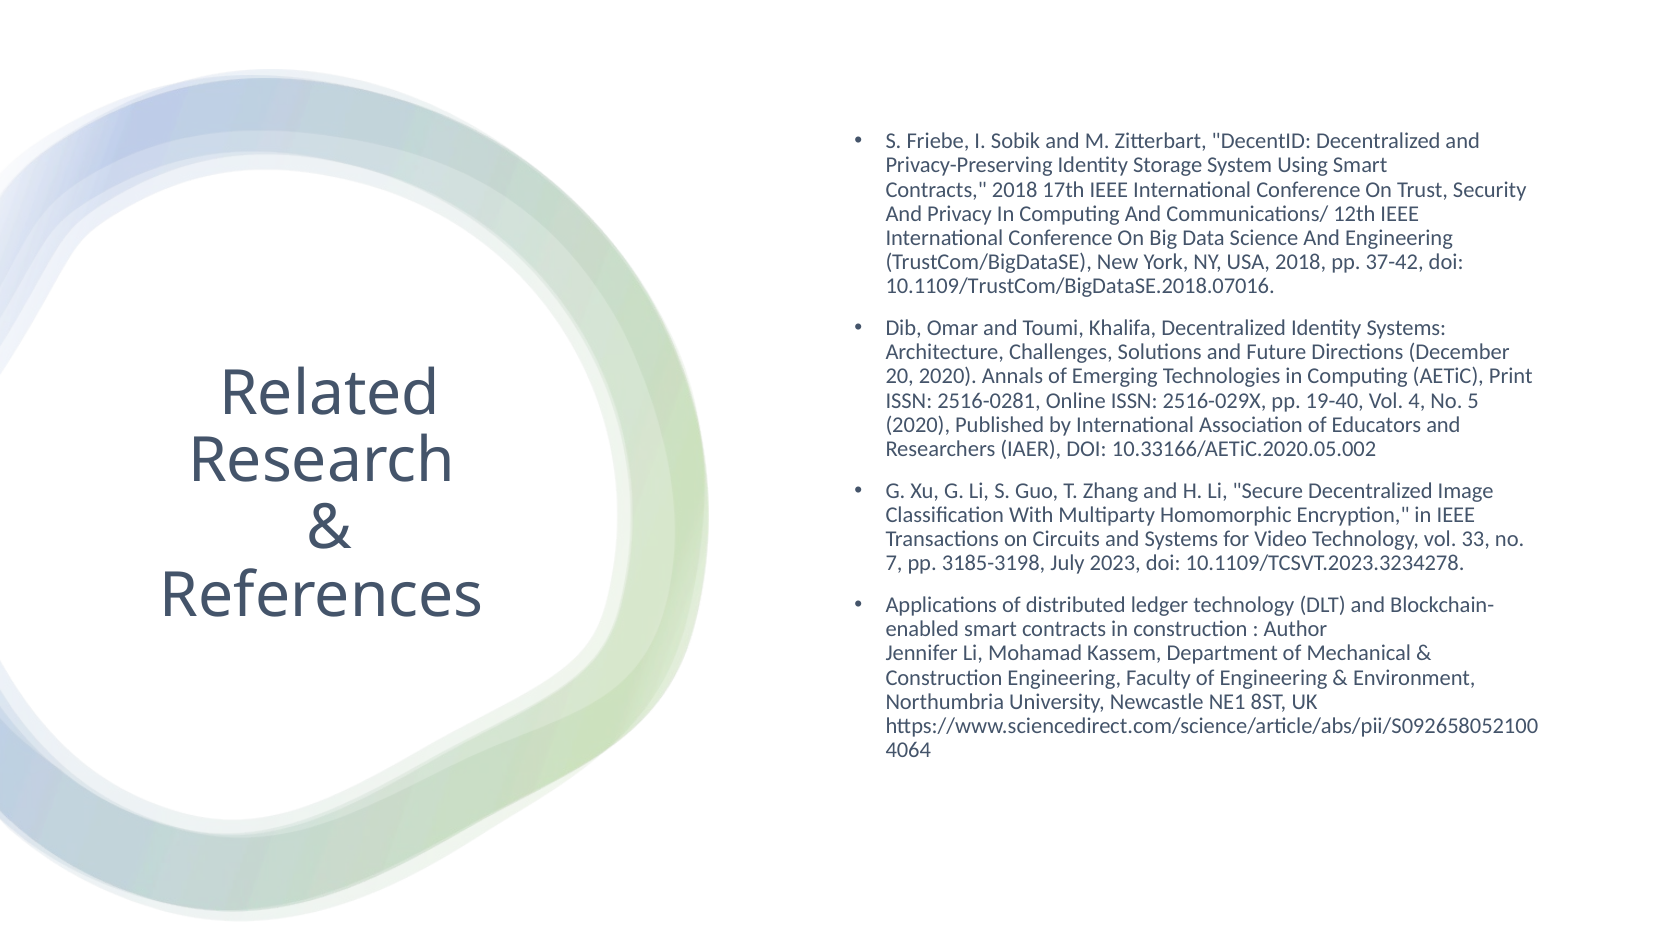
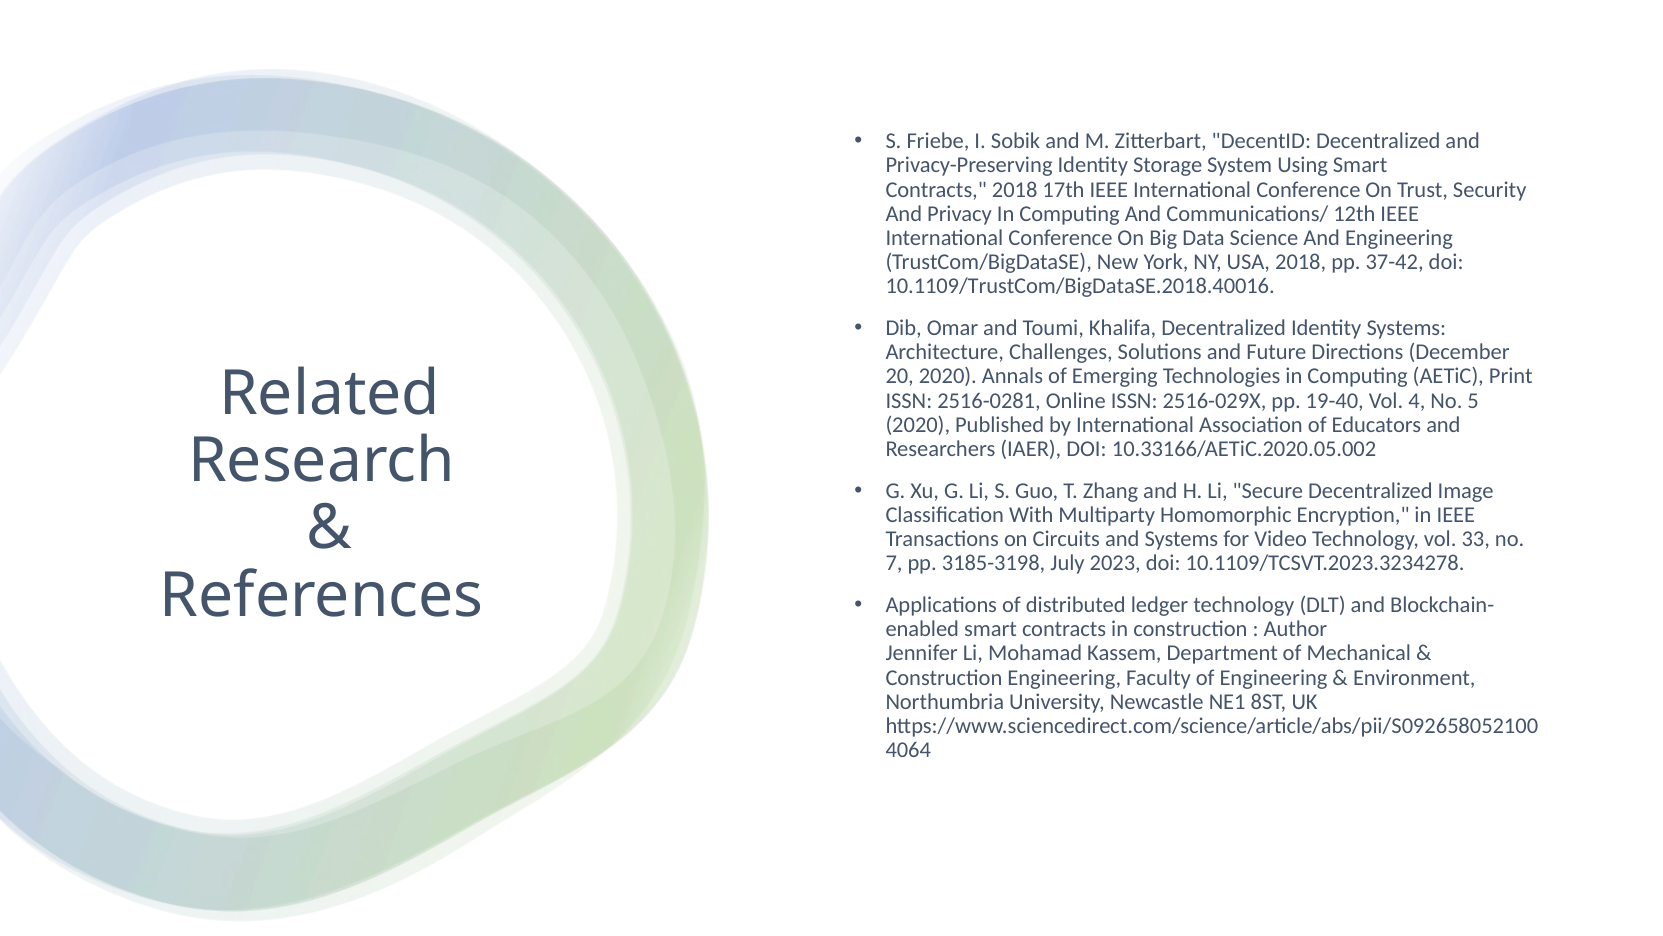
10.1109/TrustCom/BigDataSE.2018.07016: 10.1109/TrustCom/BigDataSE.2018.07016 -> 10.1109/TrustCom/BigDataSE.2018.40016 (1080, 286)
